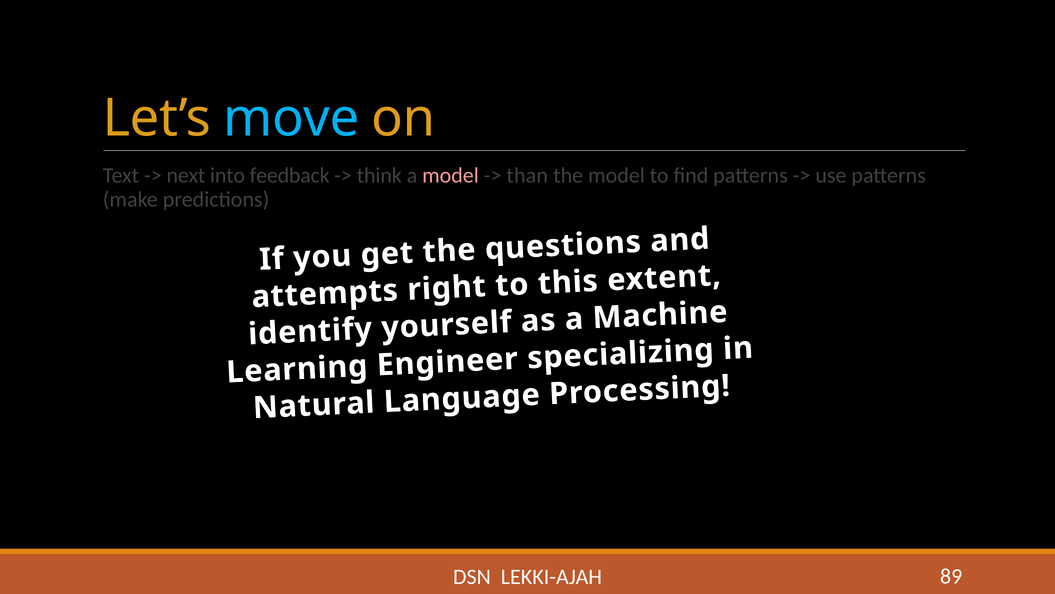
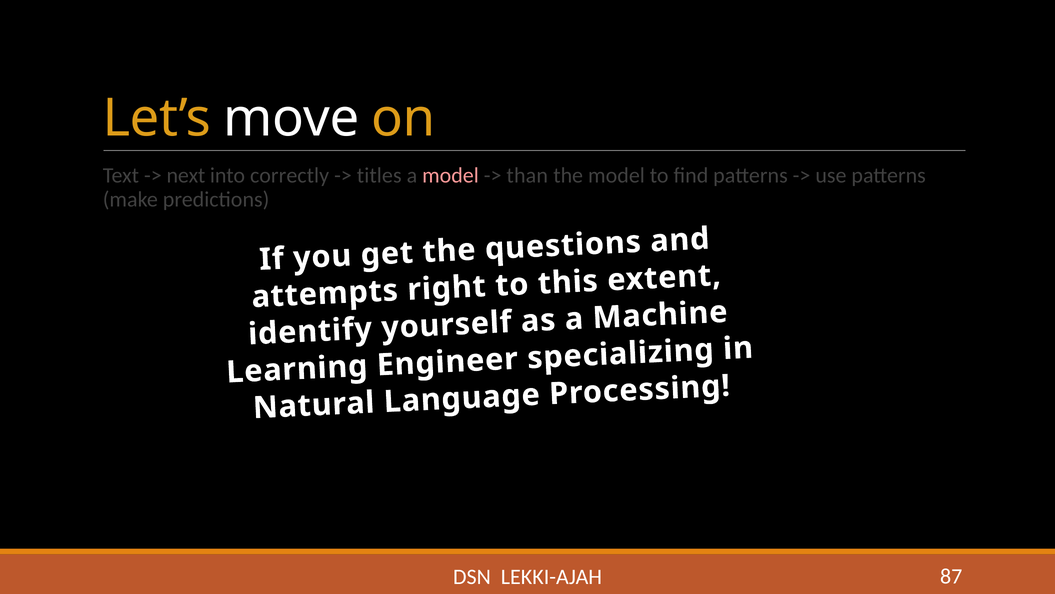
move colour: light blue -> white (291, 118)
feedback: feedback -> correctly (290, 175)
think: think -> titles (379, 175)
89: 89 -> 87 (951, 576)
